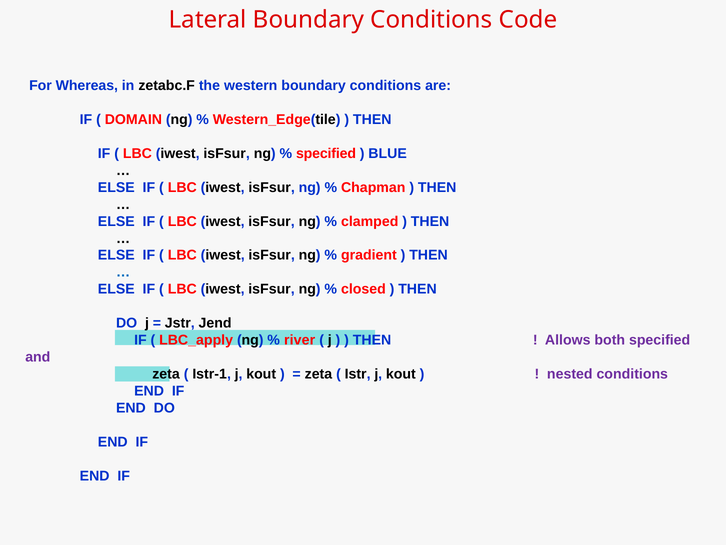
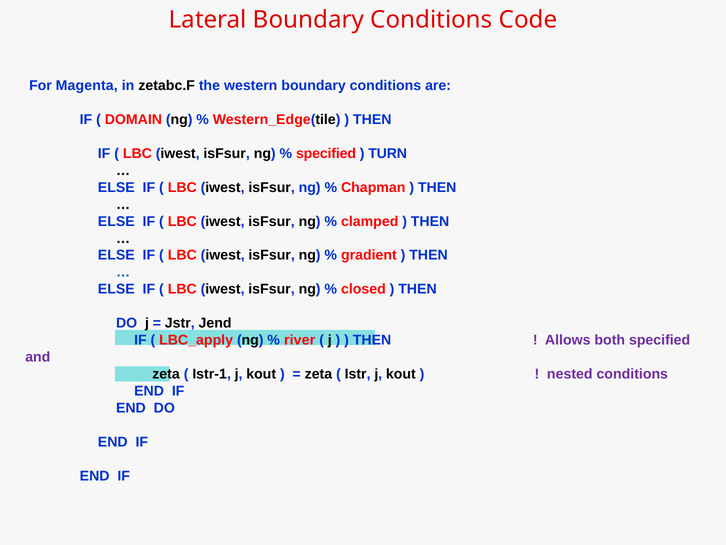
Whereas: Whereas -> Magenta (87, 86)
BLUE: BLUE -> TURN (388, 153)
